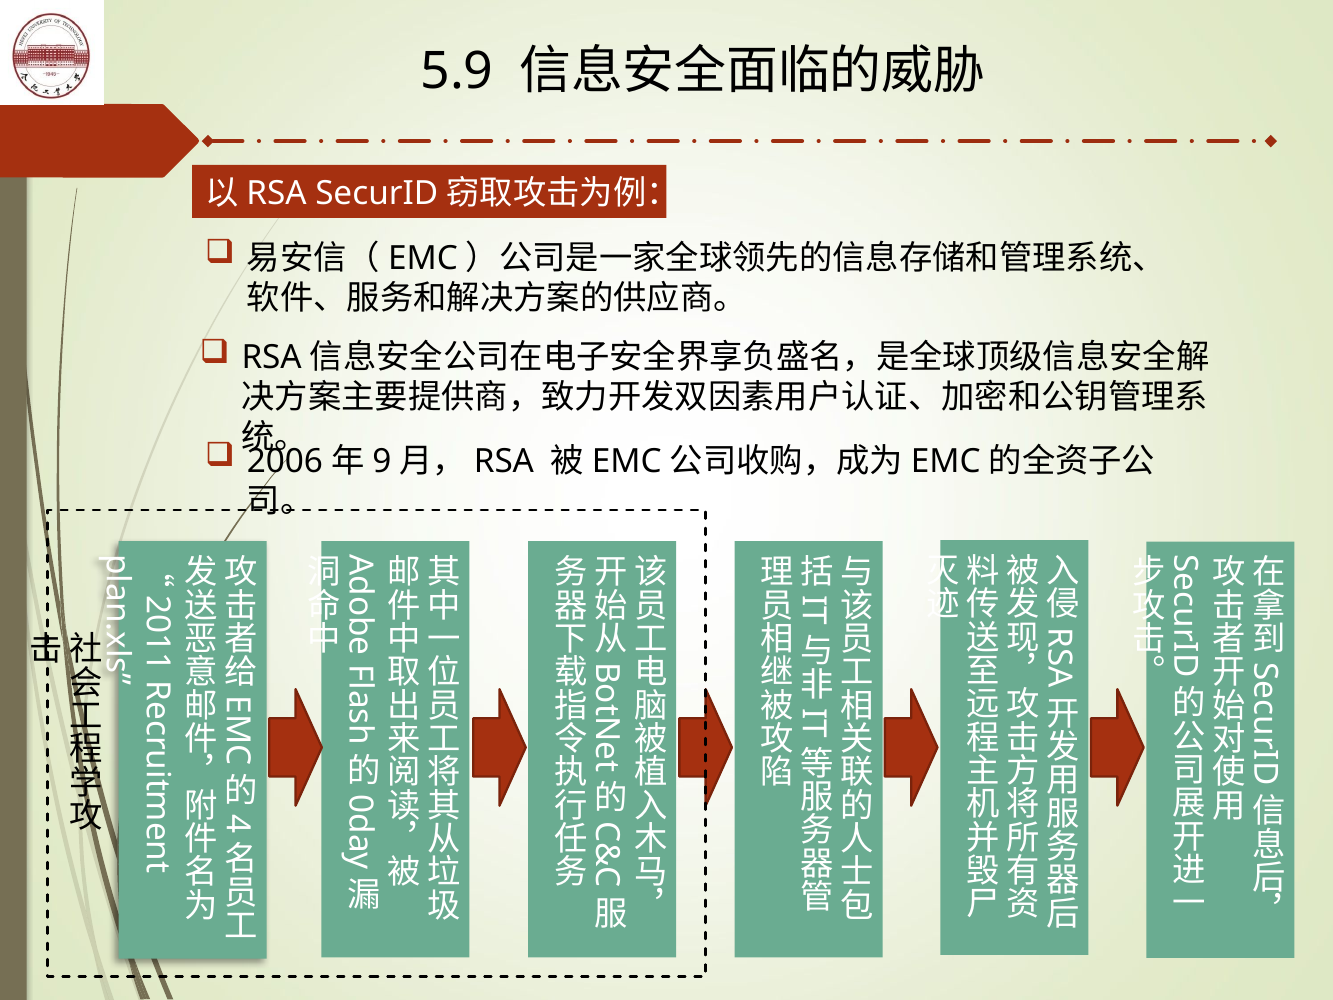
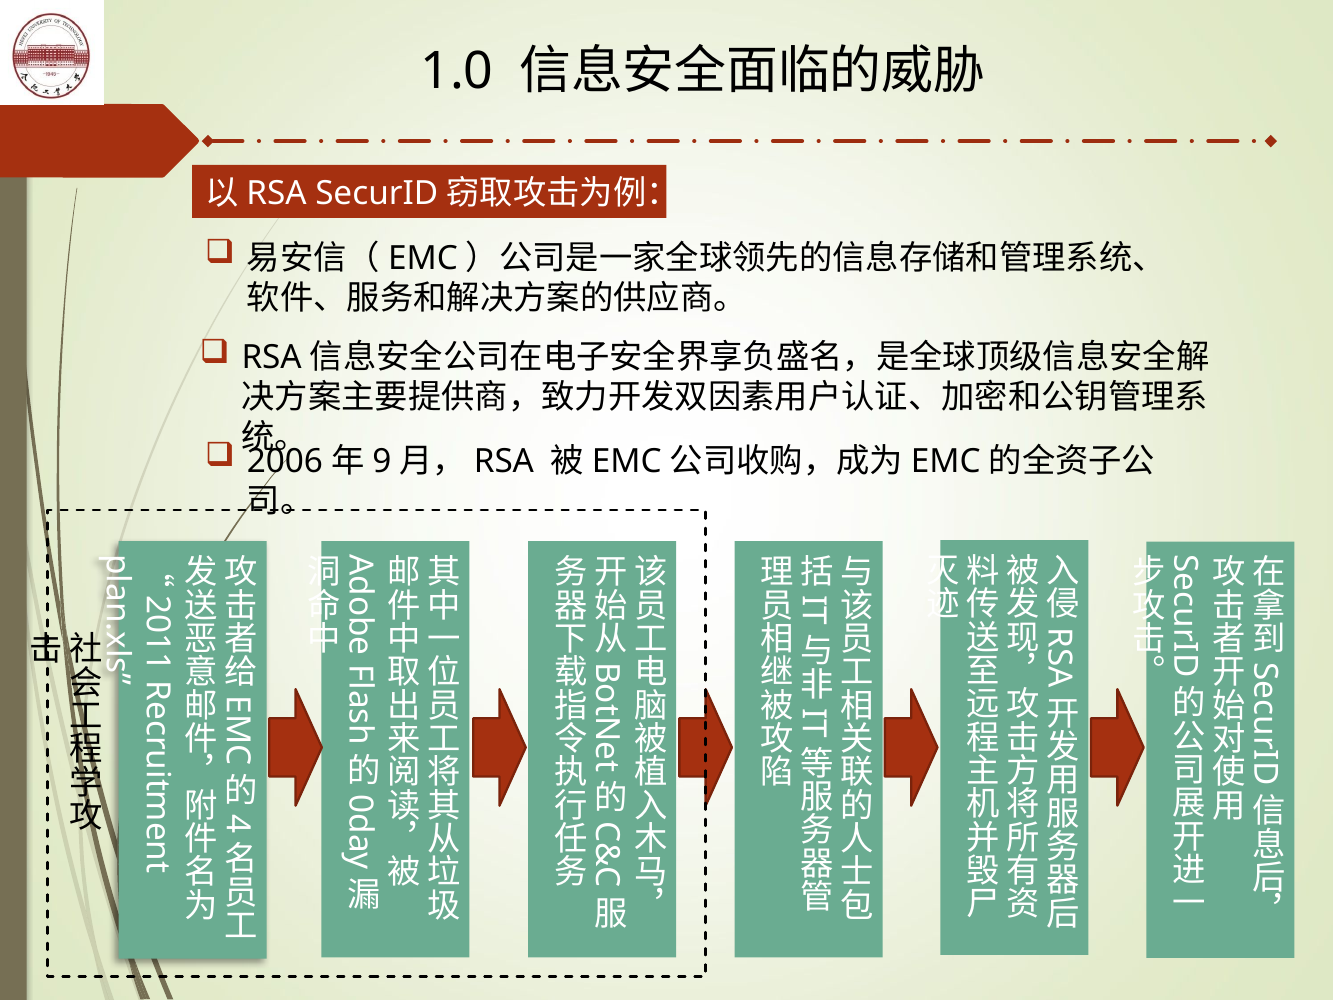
5.9: 5.9 -> 1.0 (457, 71)
